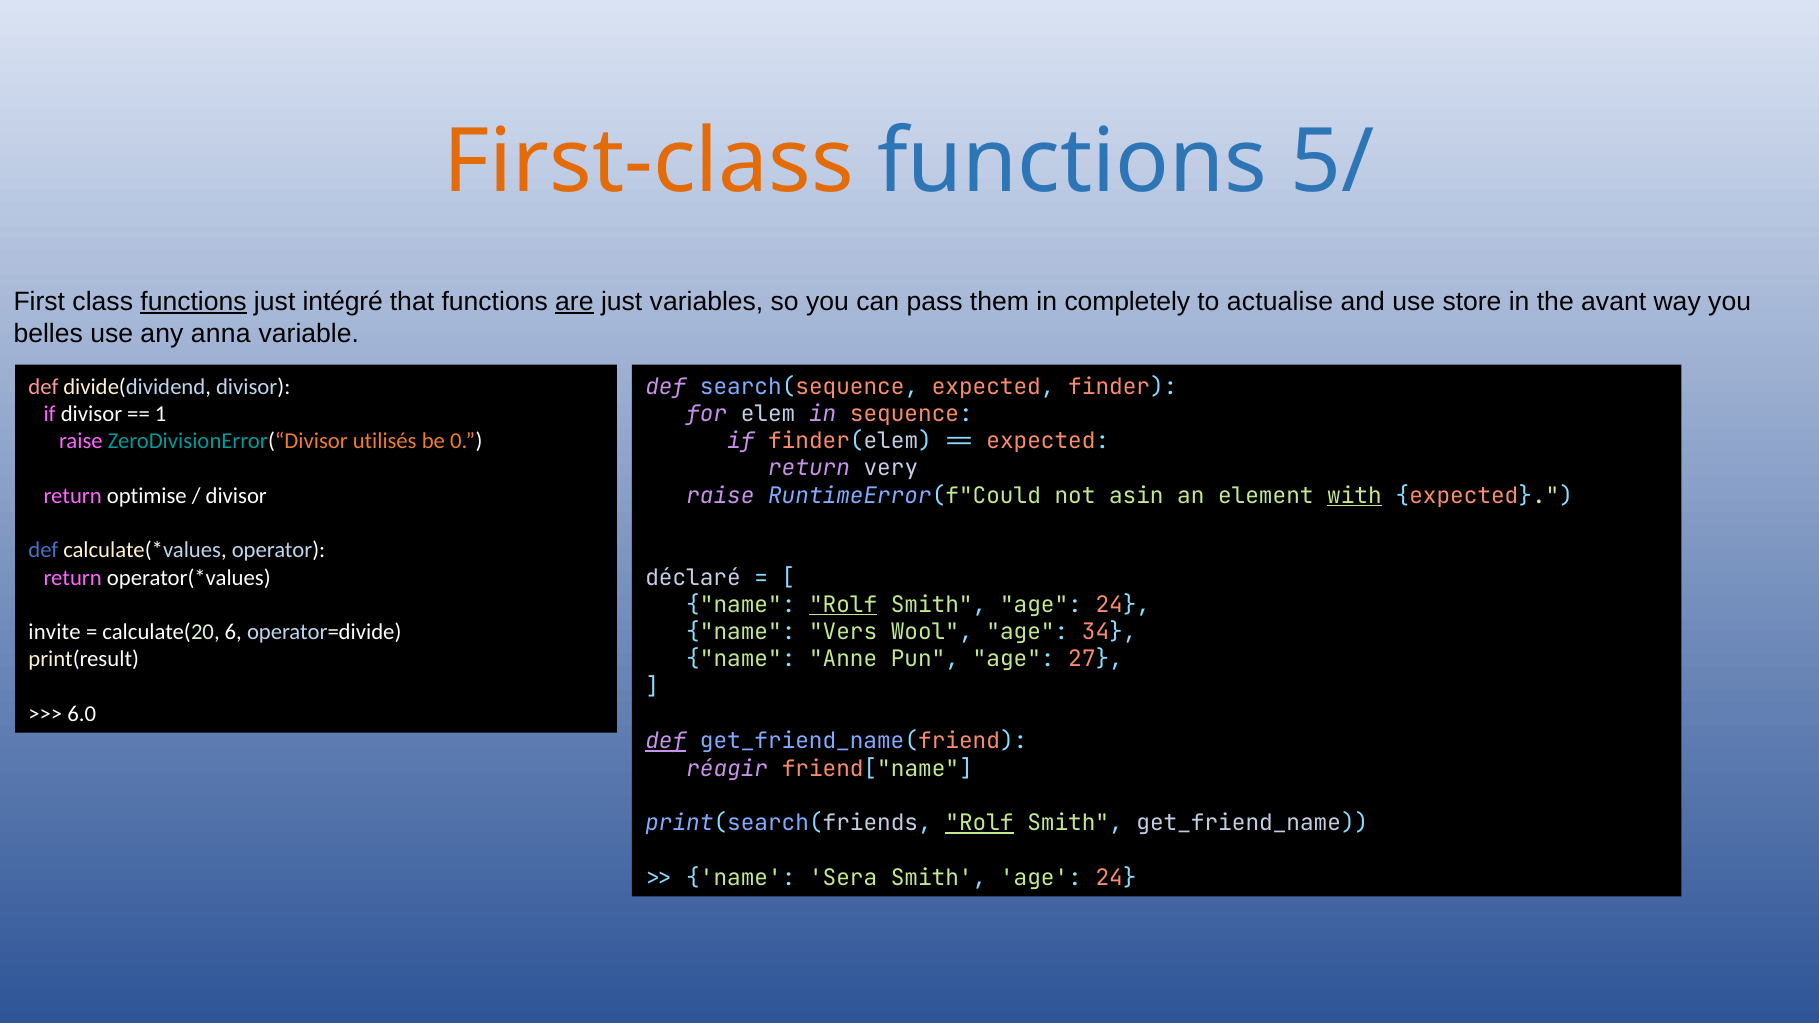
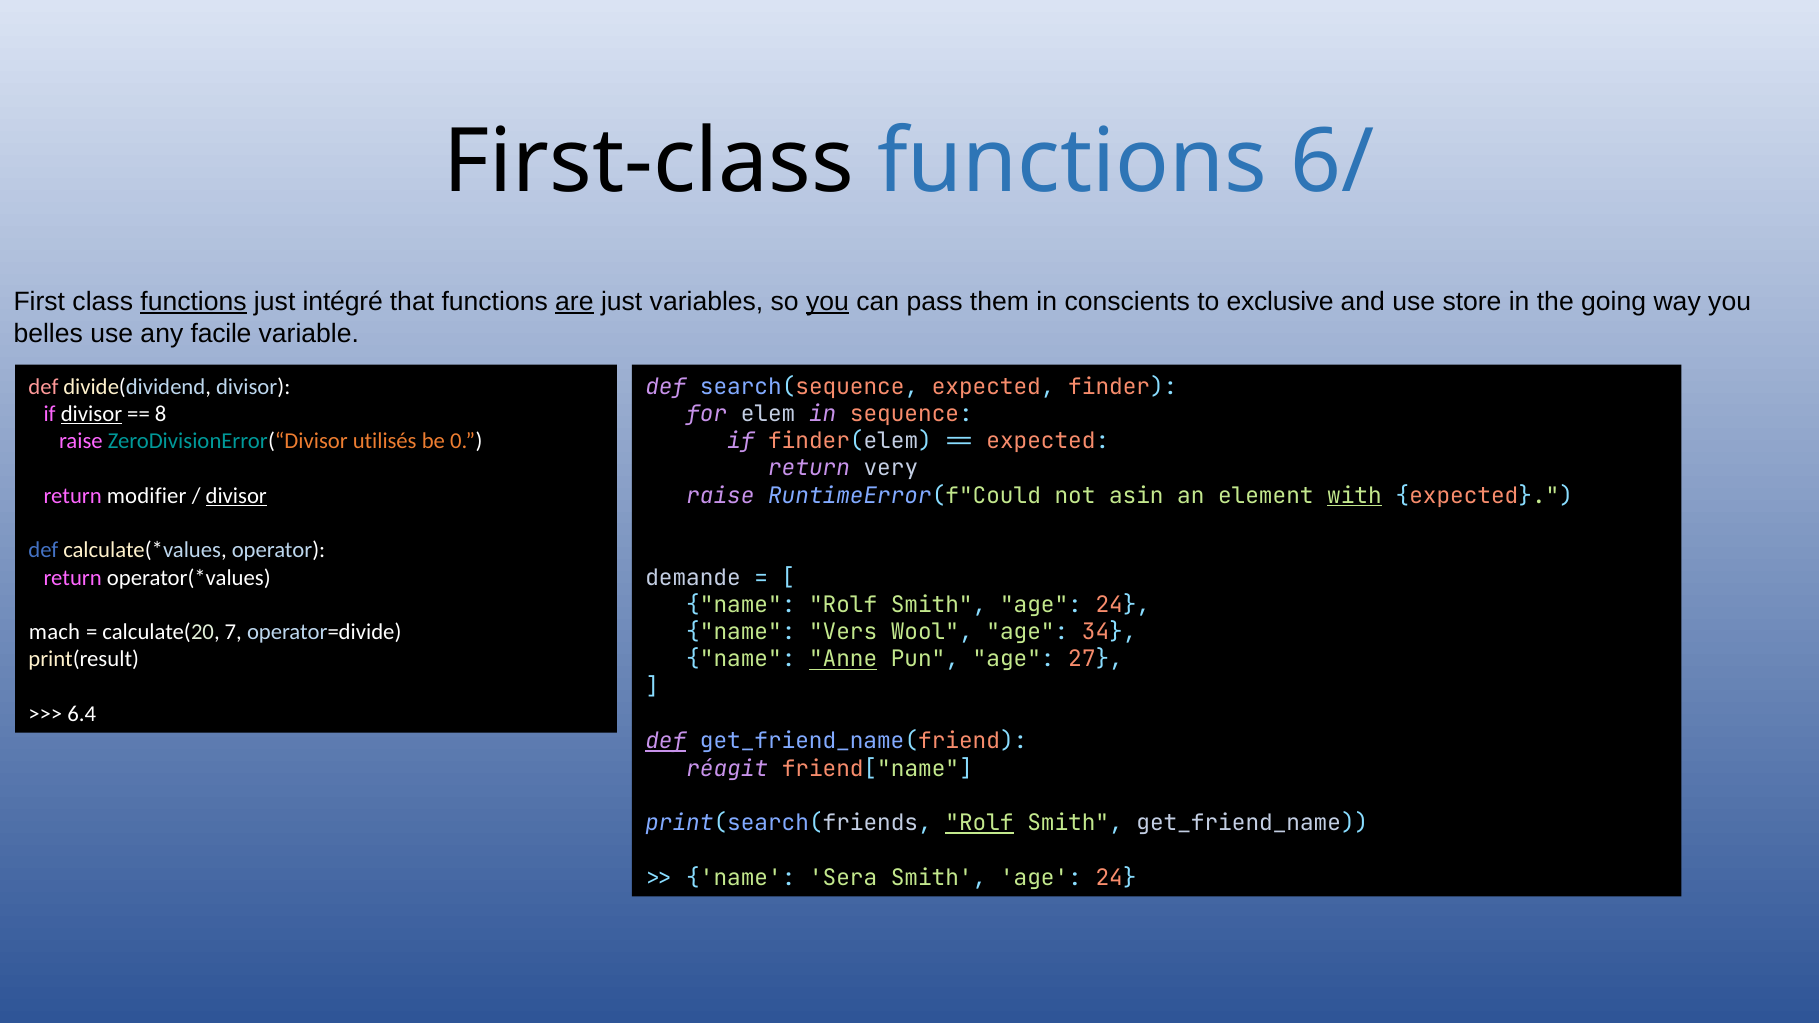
First-class colour: orange -> black (649, 162)
5/: 5/ -> 6/ (1332, 162)
you underline: none -> present (828, 302)
completely: completely -> conscients (1127, 302)
actualise: actualise -> exclusive (1280, 302)
avant: avant -> going (1614, 302)
anna: anna -> facile (221, 334)
divisor underline: none -> present (91, 414)
1: 1 -> 8 (161, 414)
optimise: optimise -> modifier (147, 496)
divisor underline: none -> present (236, 496)
déclaré: déclaré -> demande (693, 578)
Rolf underline: present -> none (843, 605)
invite: invite -> mach (55, 632)
6: 6 -> 7 (233, 632)
Anne underline: none -> present (843, 660)
6.0: 6.0 -> 6.4 (82, 714)
réagir: réagir -> réagit (727, 769)
